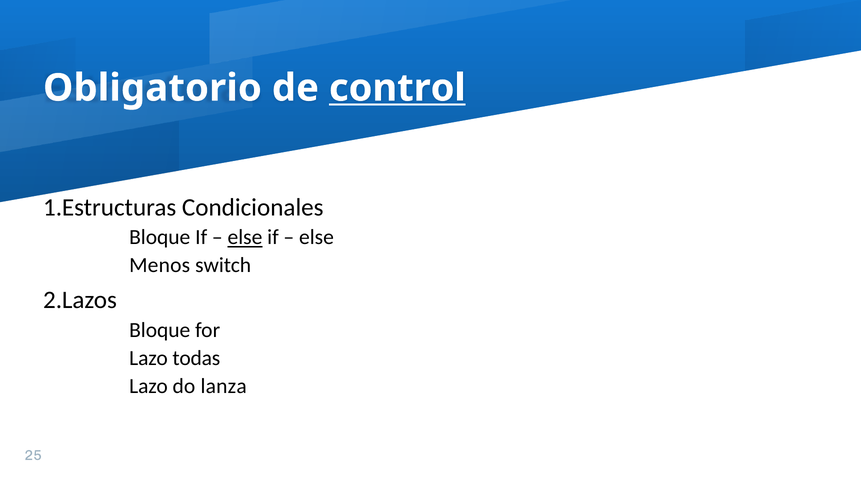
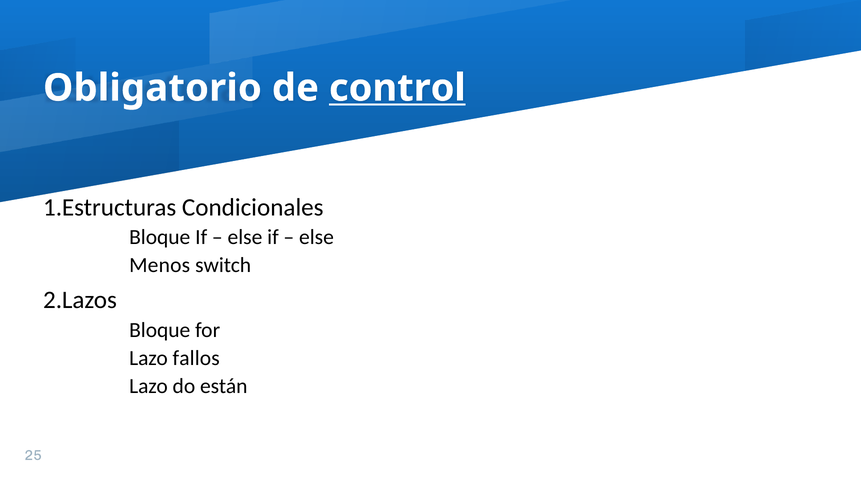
else underline: present -> none (245, 238)
todas: todas -> fallos (196, 358)
lanza: lanza -> están (224, 386)
